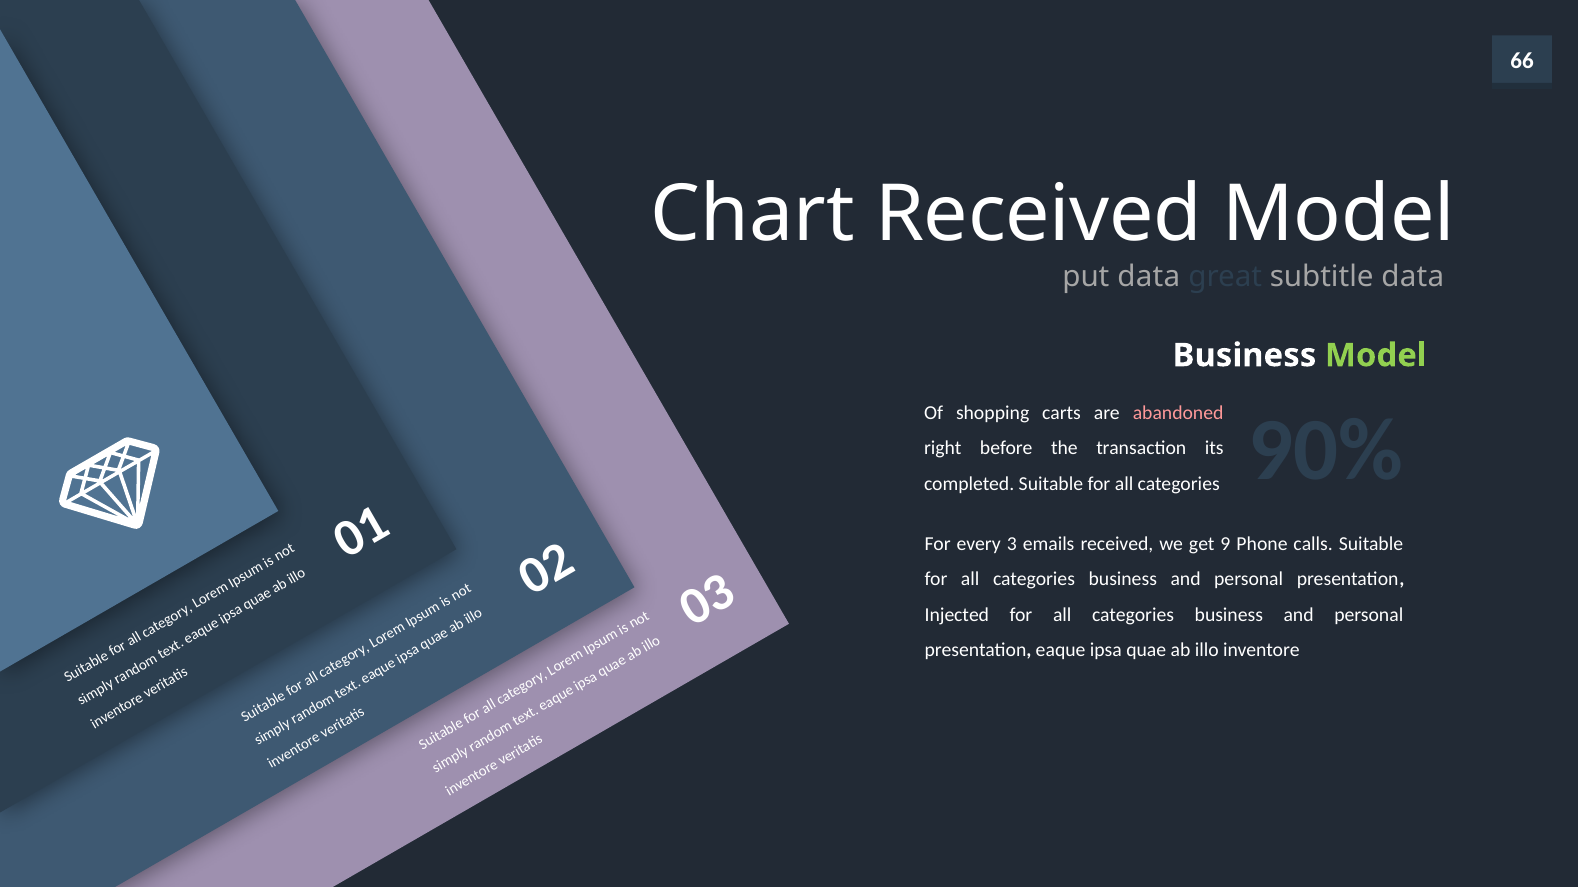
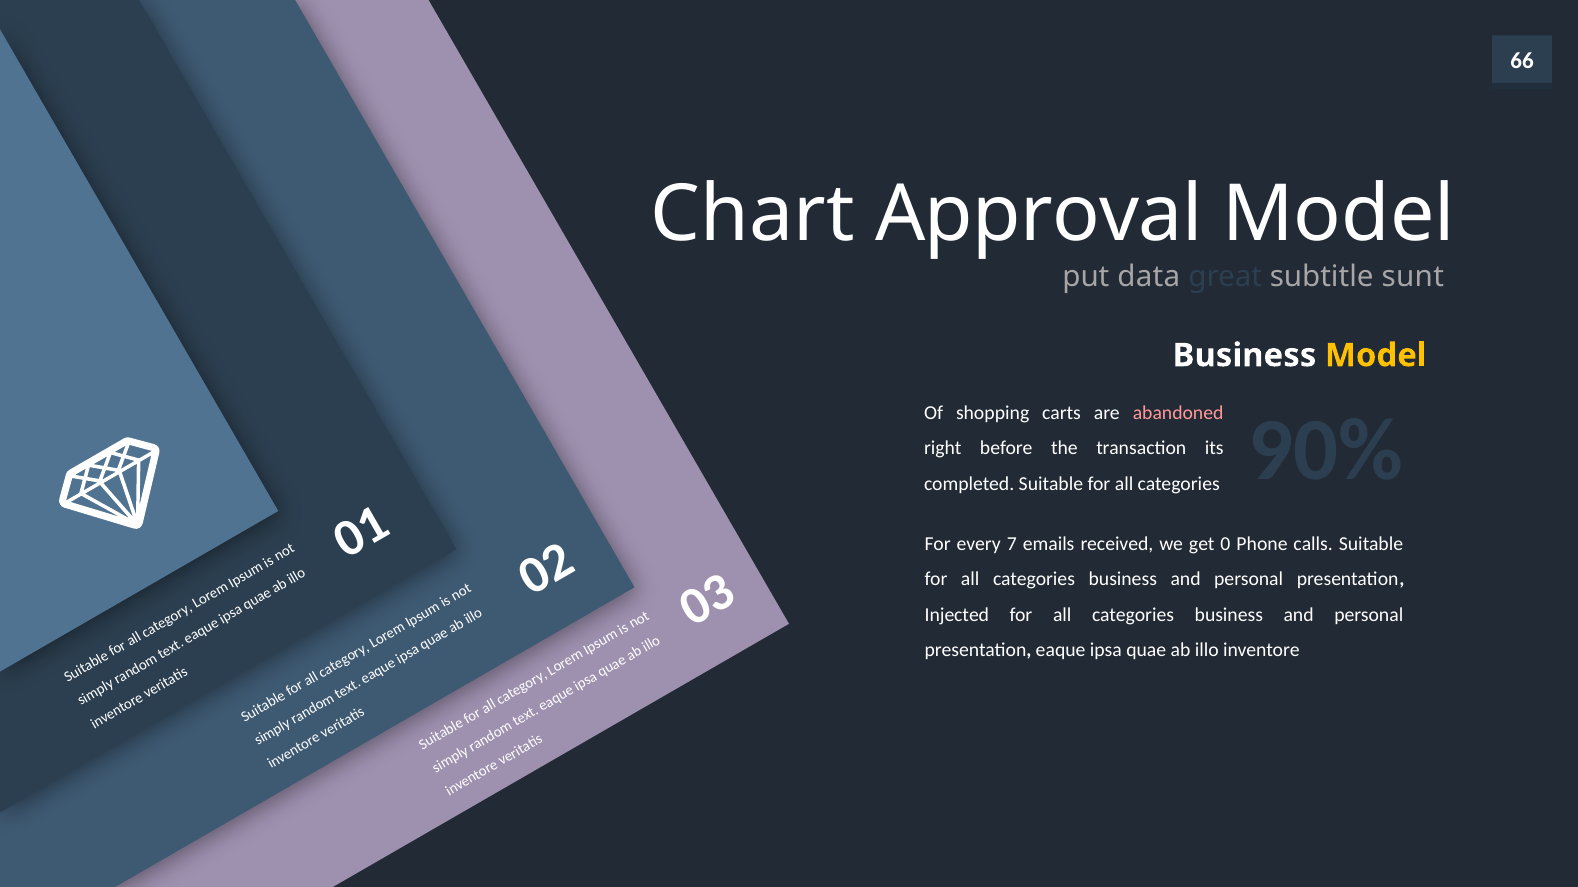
Chart Received: Received -> Approval (1039, 214)
subtitle data: data -> sunt (1413, 277)
Model colour: light green -> yellow (1376, 356)
every 3: 3 -> 7 (1012, 544)
get 9: 9 -> 0 (1225, 544)
